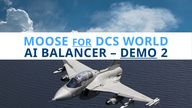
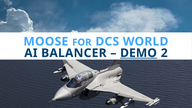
FOR underline: present -> none (82, 42)
